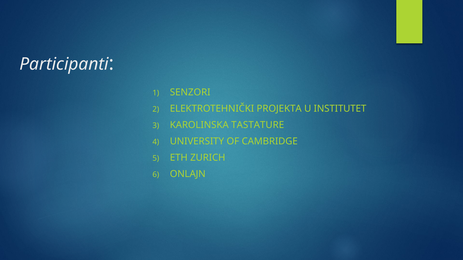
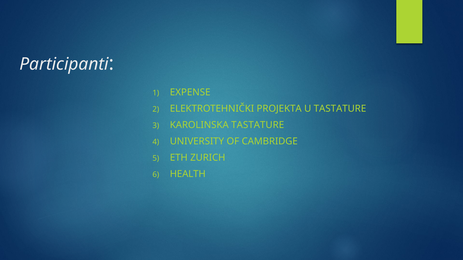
SENZORI: SENZORI -> EXPENSE (190, 92)
U INSTITUTET: INSTITUTET -> TASTATURE (340, 109)
ONLAJN: ONLAJN -> HEALTH (188, 174)
